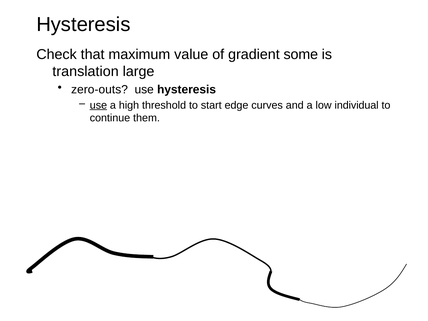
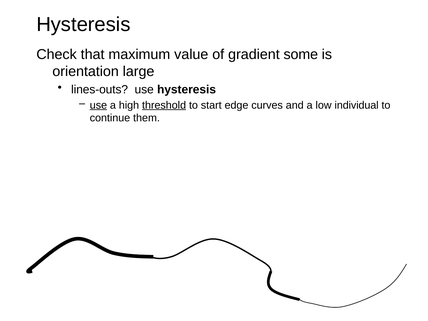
translation: translation -> orientation (86, 72)
zero-outs: zero-outs -> lines-outs (100, 90)
threshold underline: none -> present (164, 105)
